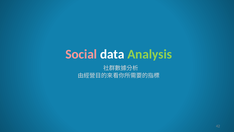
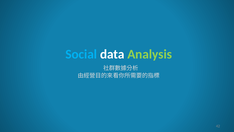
Social colour: pink -> light blue (81, 54)
